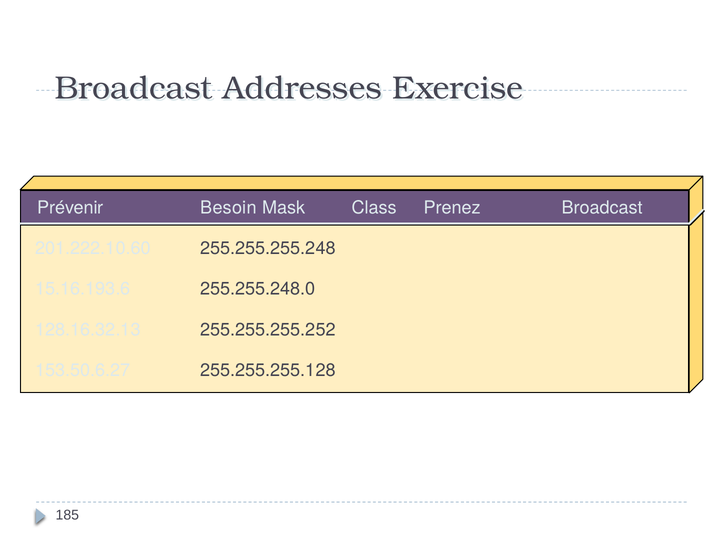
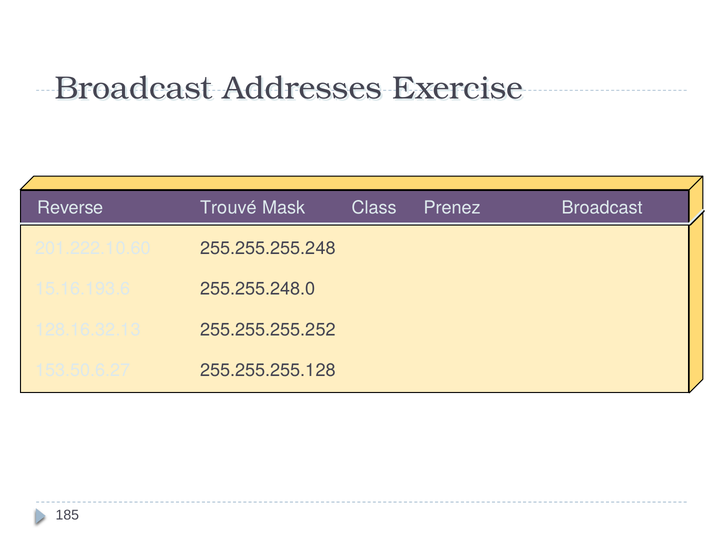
Prévenir: Prévenir -> Reverse (70, 208)
Besoin: Besoin -> Trouvé (229, 208)
